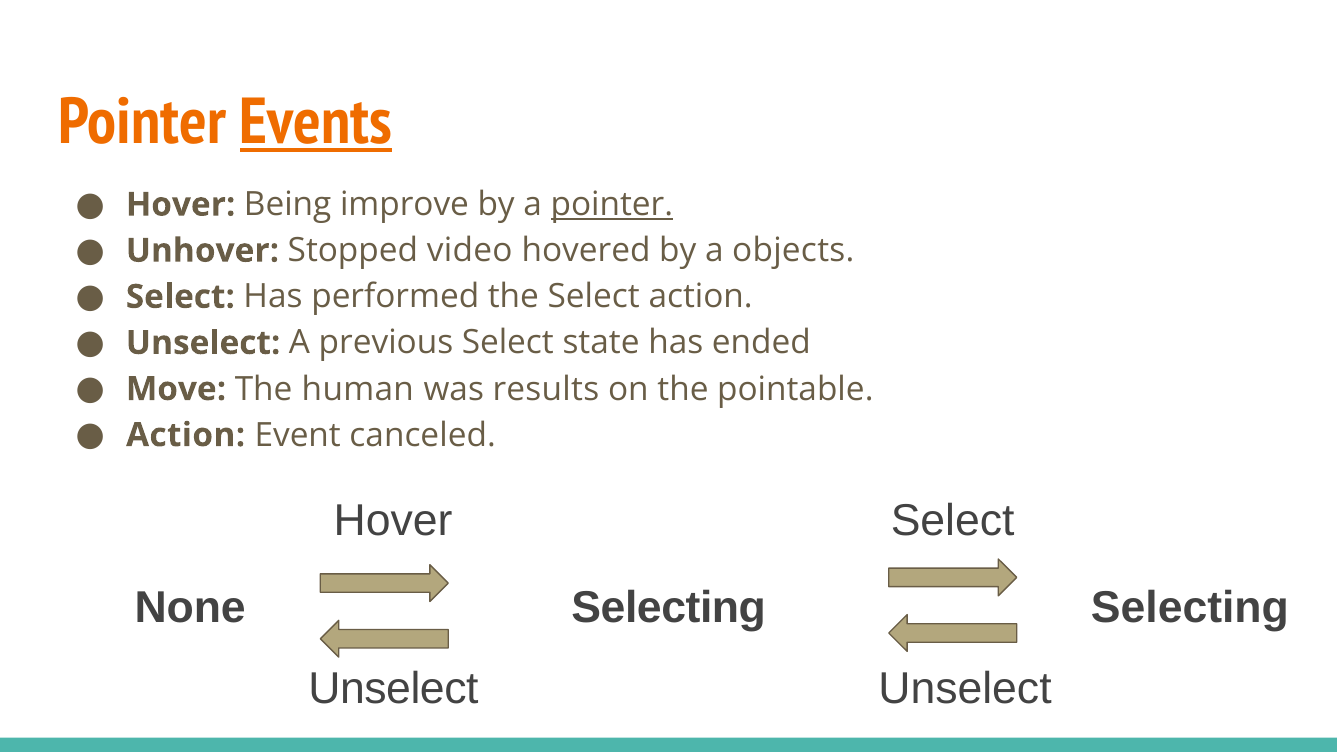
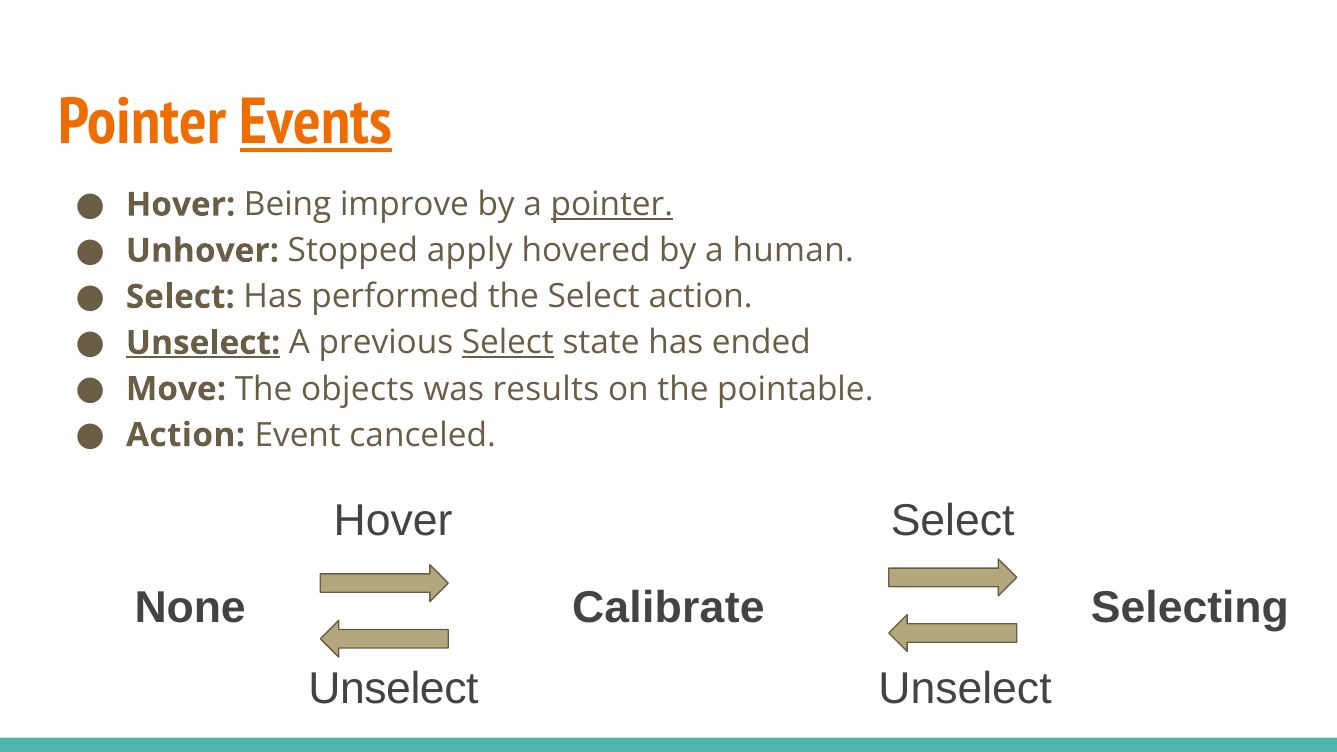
video: video -> apply (470, 251)
objects: objects -> human (793, 251)
Unselect underline: none -> present (203, 343)
Select underline: none -> present (508, 343)
human: human -> objects (358, 389)
Selecting: Selecting -> Calibrate (668, 608)
